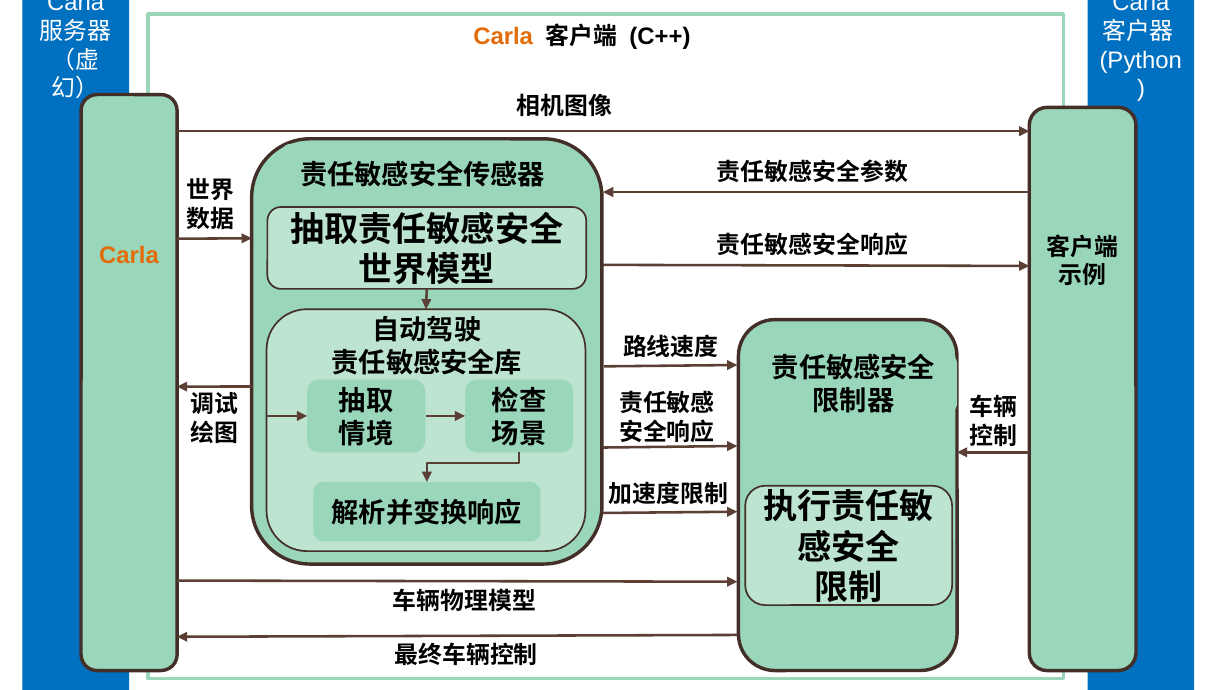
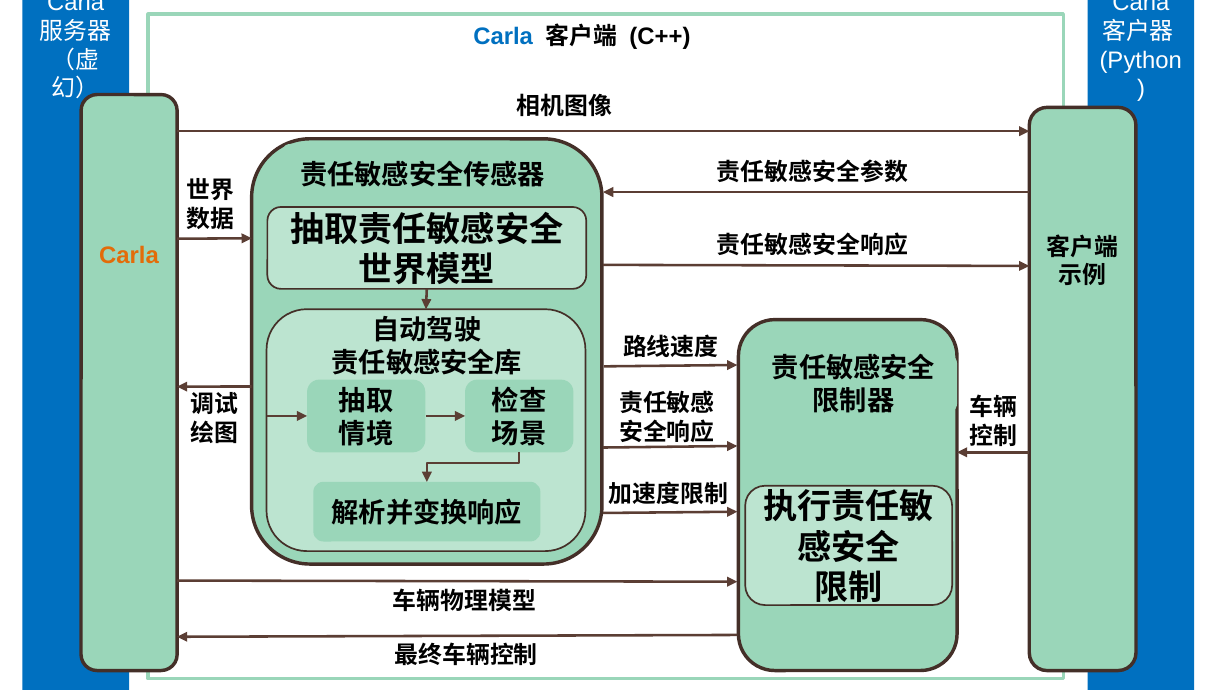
Carla colour: orange -> blue (503, 37)
